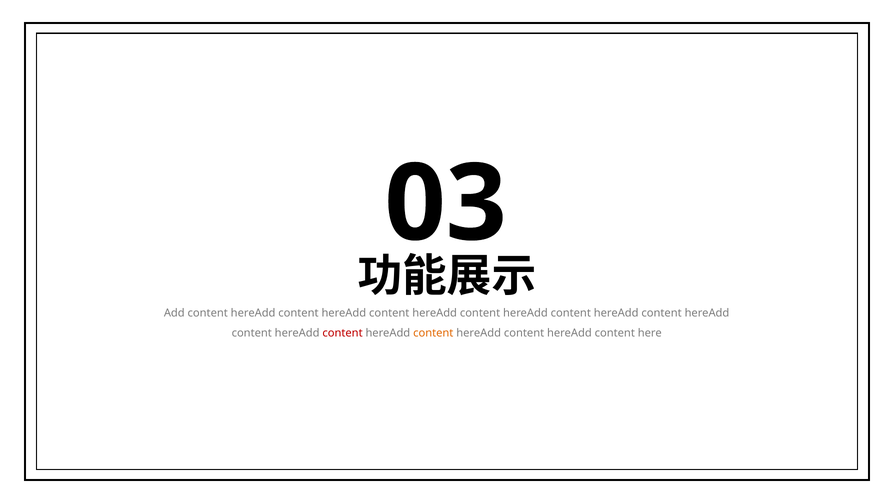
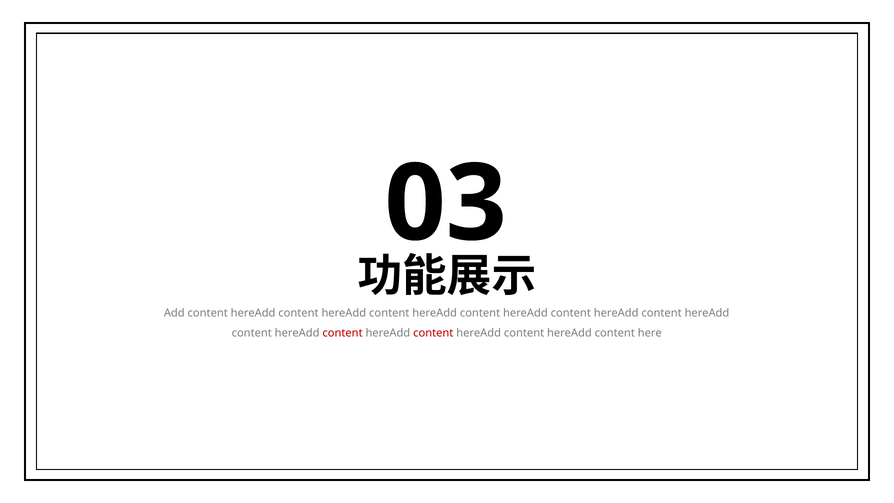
content colour: orange -> red (433, 333)
